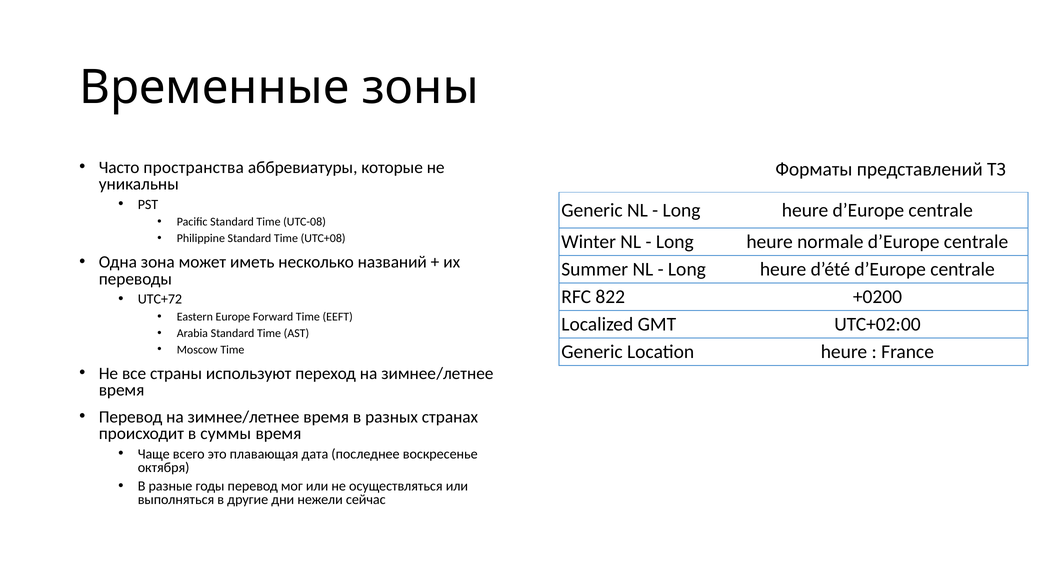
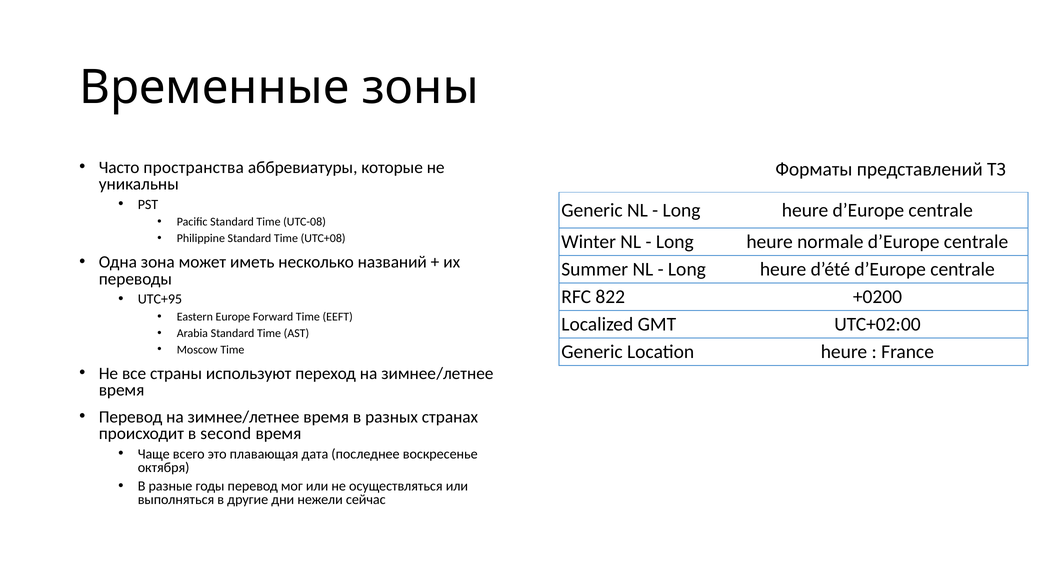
UTC+72: UTC+72 -> UTC+95 (160, 299)
суммы: суммы -> second (226, 434)
